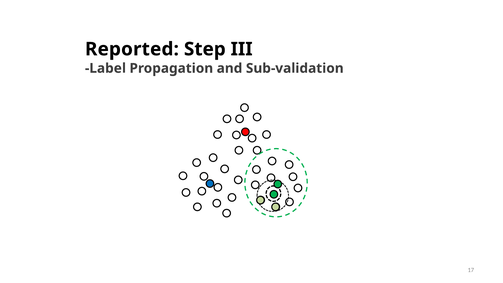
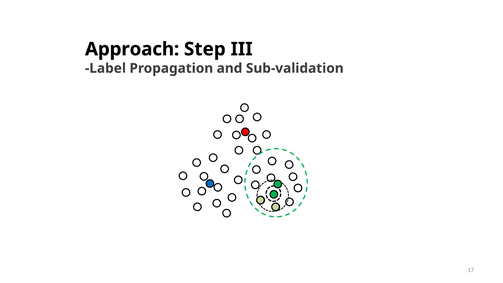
Reported: Reported -> Approach (132, 49)
